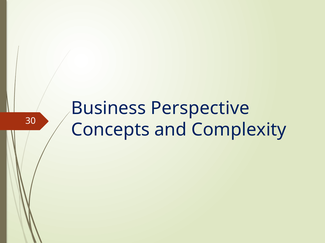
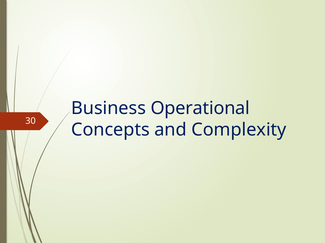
Perspective: Perspective -> Operational (200, 109)
